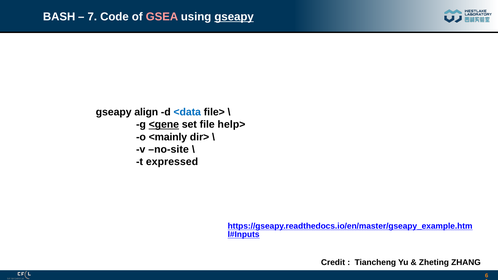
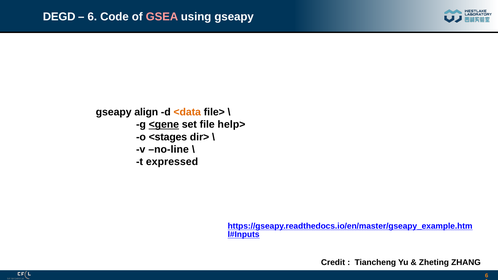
BASH: BASH -> DEGD (59, 17)
7: 7 -> 6 (92, 17)
gseapy underline: present -> none (234, 17)
<data colour: blue -> orange (187, 112)
<mainly: <mainly -> <stages (168, 137)
no-site: no-site -> no-line (169, 149)
